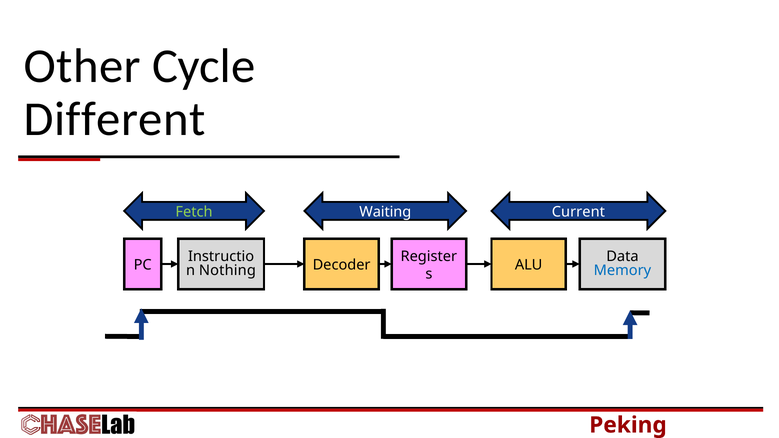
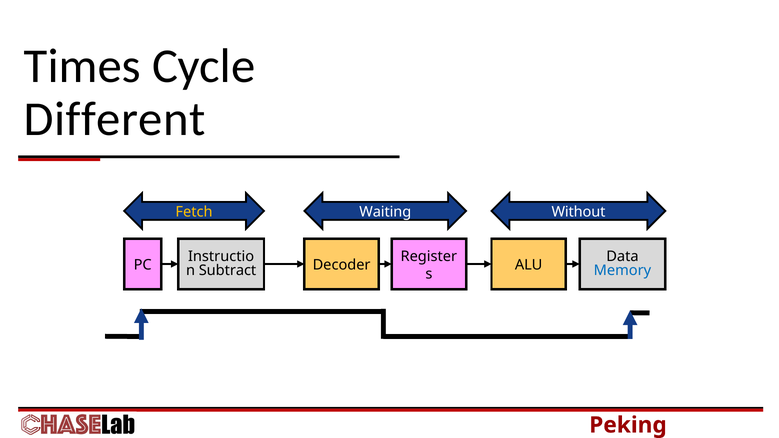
Other: Other -> Times (82, 66)
Fetch colour: light green -> yellow (194, 212)
Current: Current -> Without (578, 212)
Nothing: Nothing -> Subtract (228, 271)
